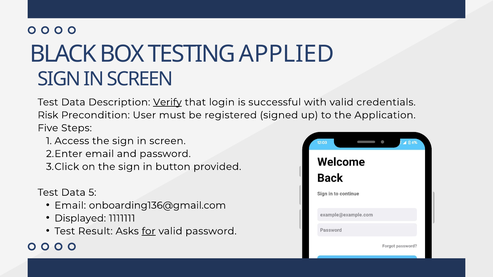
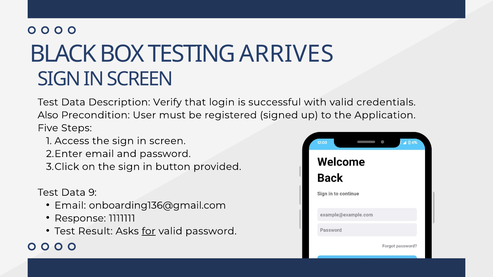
APPLIED: APPLIED -> ARRIVES (286, 54)
Verify underline: present -> none (167, 102)
Risk: Risk -> Also (48, 115)
5: 5 -> 9 (93, 193)
Displayed: Displayed -> Response (80, 218)
